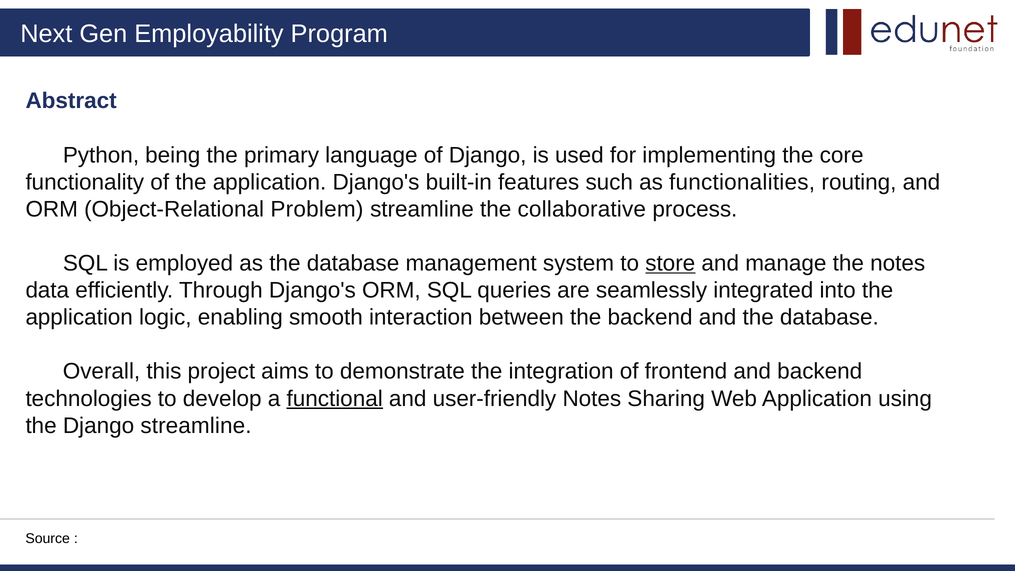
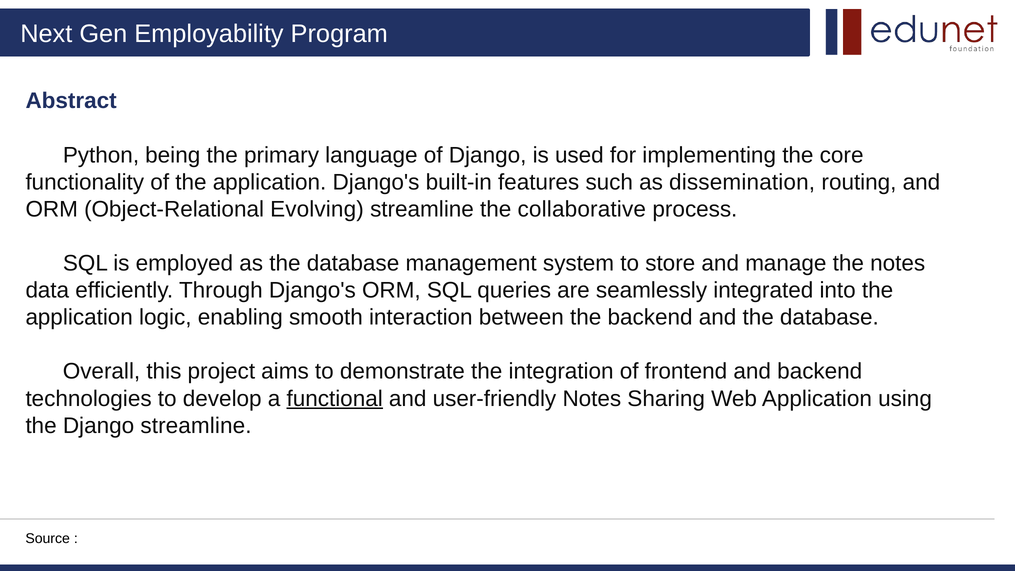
functionalities: functionalities -> dissemination (742, 182)
Problem: Problem -> Evolving (317, 209)
store underline: present -> none (670, 263)
